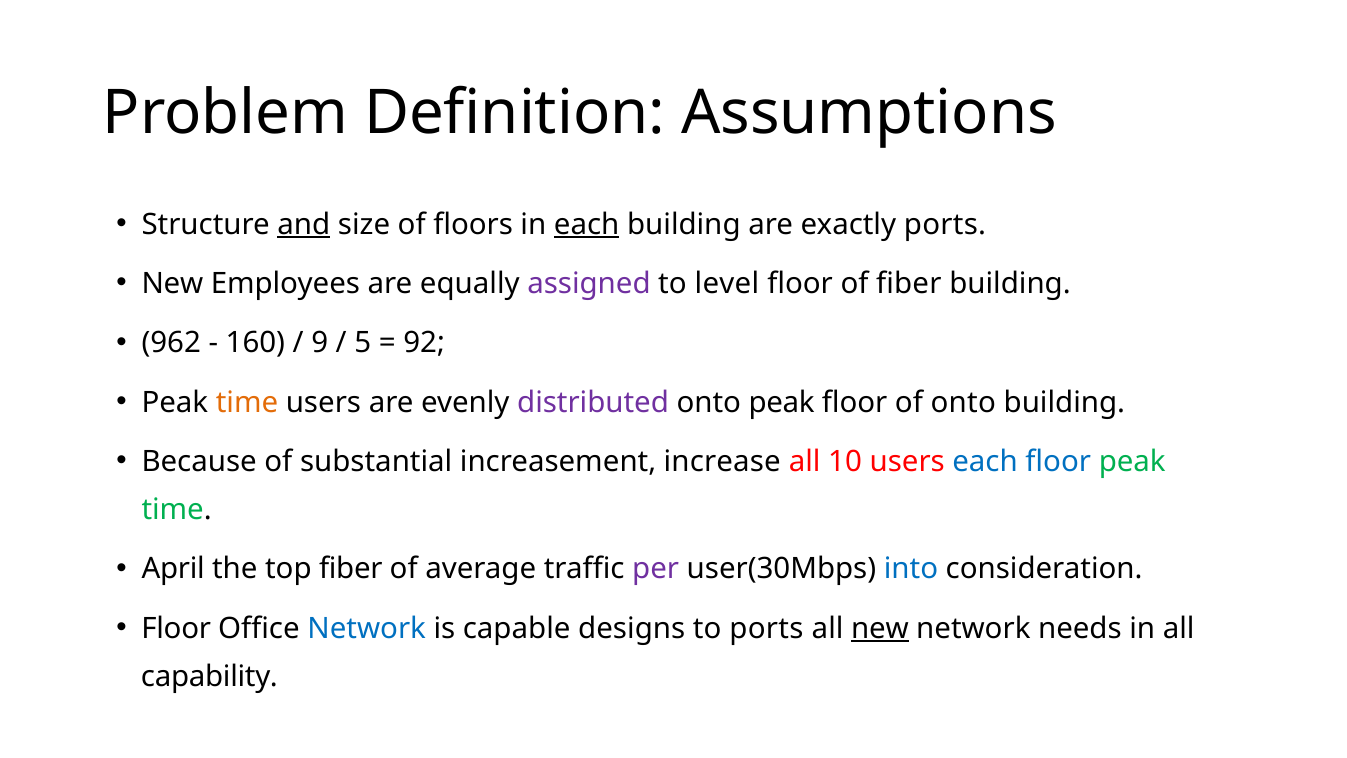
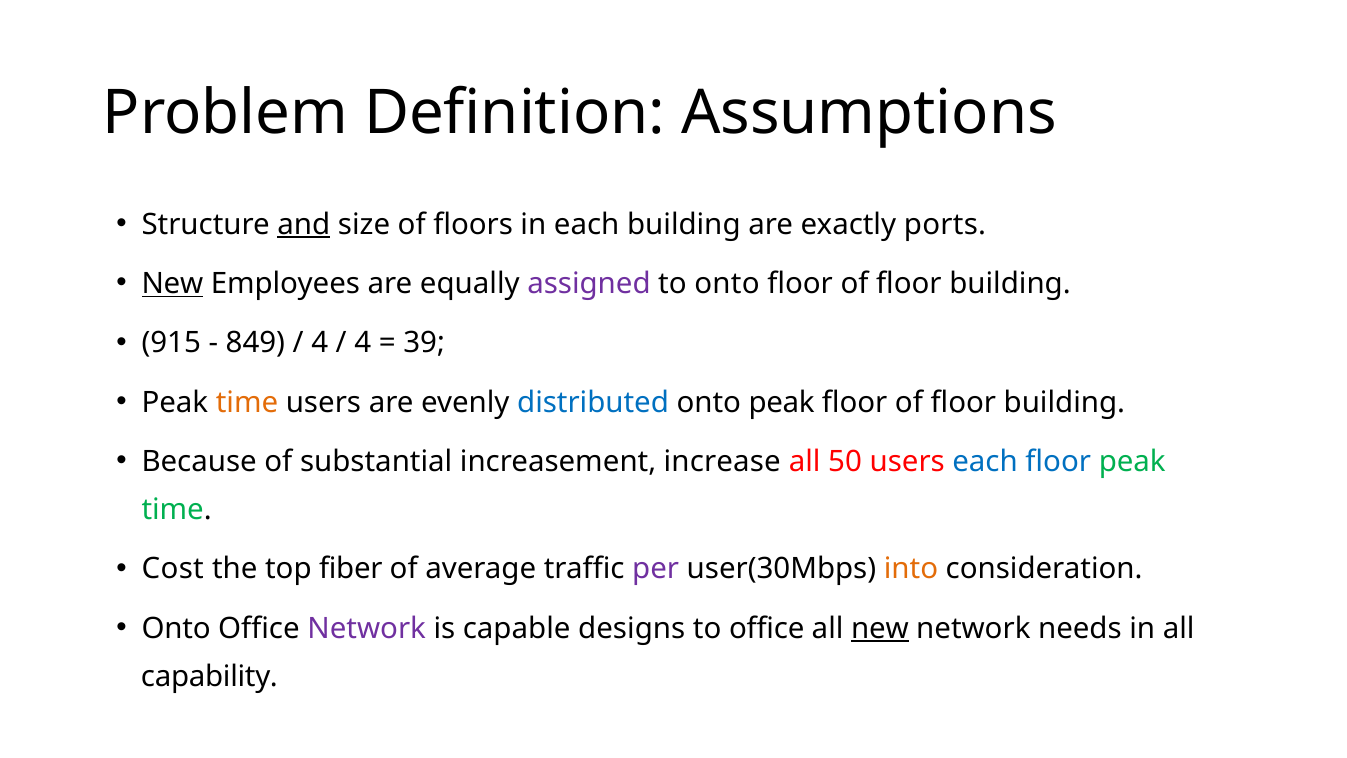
each underline: present -> none (587, 224)
New underline: none -> present (172, 284)
to level: level -> onto (727, 284)
fiber: fiber -> floor (909, 284)
962: 962 -> 915 (171, 343)
160: 160 -> 849 (255, 343)
9: 9 -> 4 (320, 343)
5: 5 -> 4 (363, 343)
92: 92 -> 39 (424, 343)
distributed colour: purple -> blue (593, 402)
onto: onto -> floor (963, 402)
10: 10 -> 50 (845, 462)
April: April -> Cost (173, 569)
into colour: blue -> orange (911, 569)
Floor: Floor -> Onto (176, 628)
Network colour: blue -> purple (367, 628)
to ports: ports -> office (767, 628)
